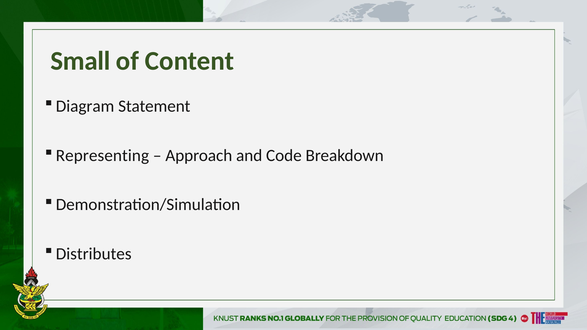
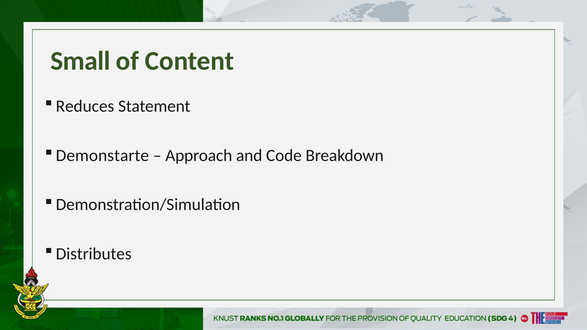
Diagram: Diagram -> Reduces (85, 106)
Representing: Representing -> Demonstarte (102, 155)
